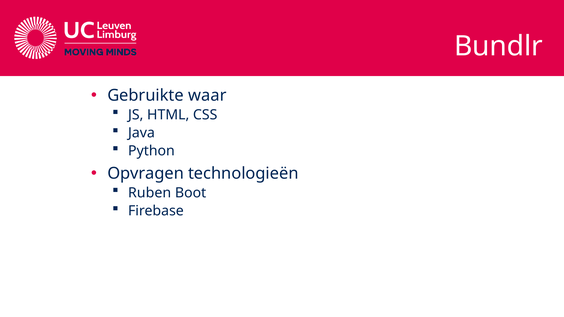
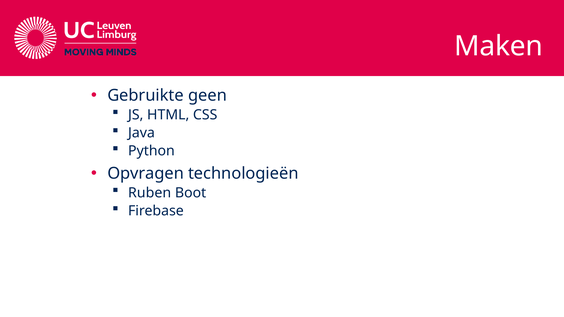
Bundlr: Bundlr -> Maken (499, 46)
waar: waar -> geen (207, 95)
